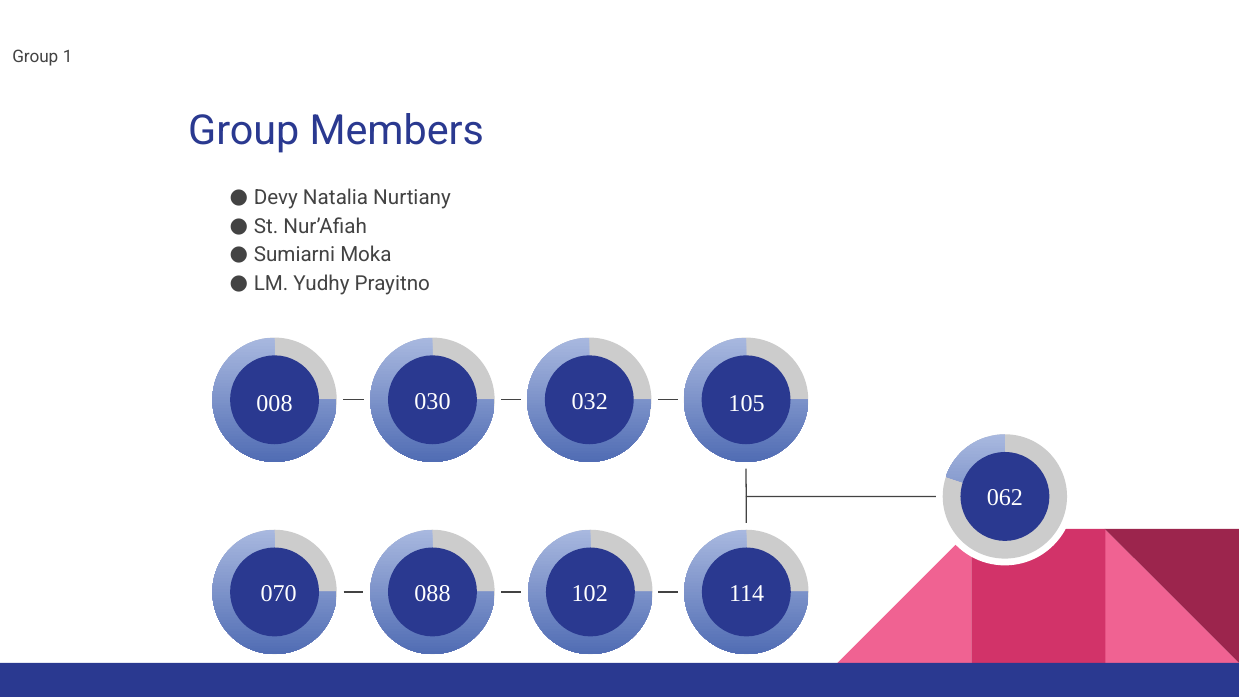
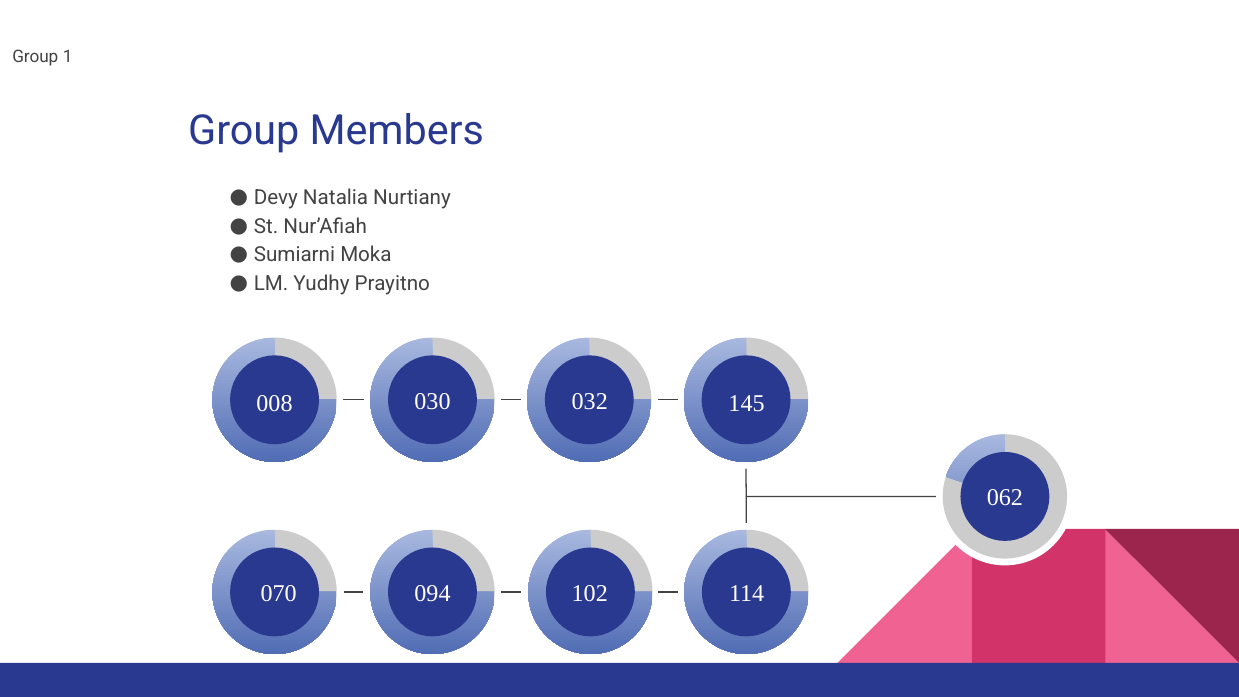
105: 105 -> 145 (747, 404)
088: 088 -> 094 (433, 594)
